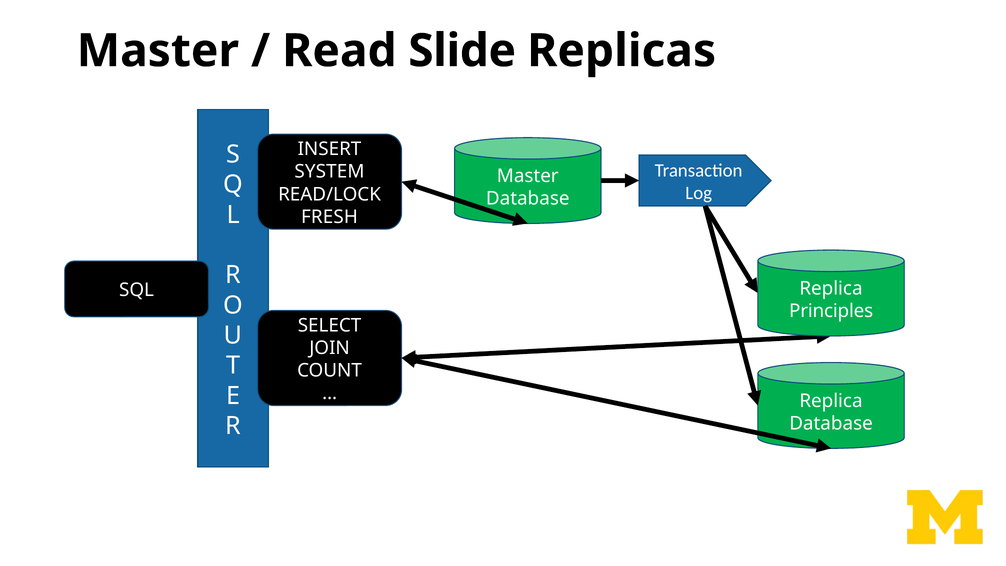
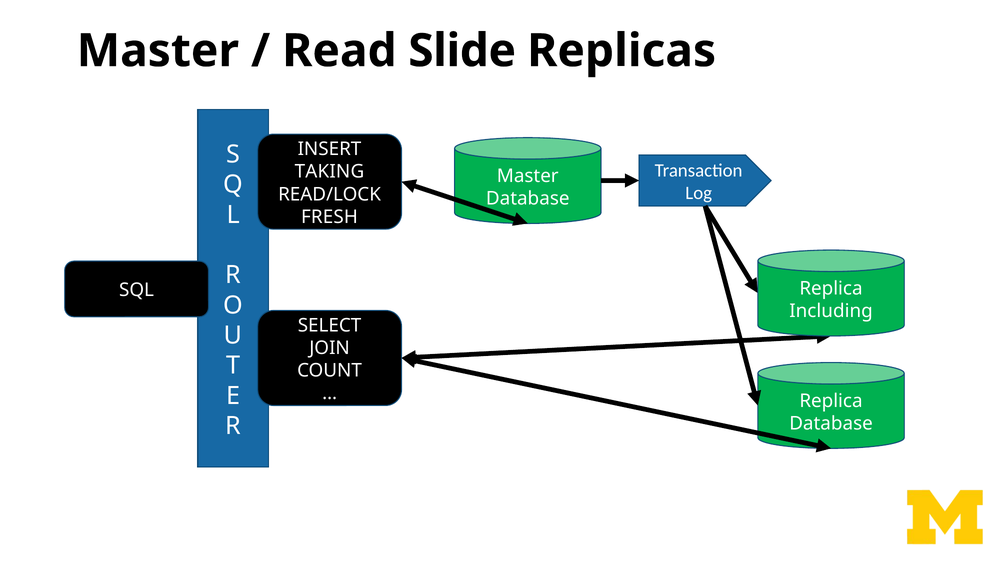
SYSTEM: SYSTEM -> TAKING (329, 172)
Principles: Principles -> Including (831, 311)
